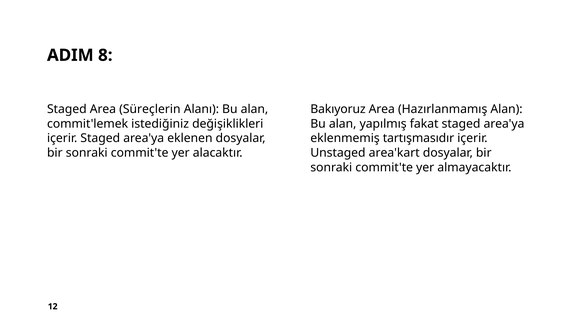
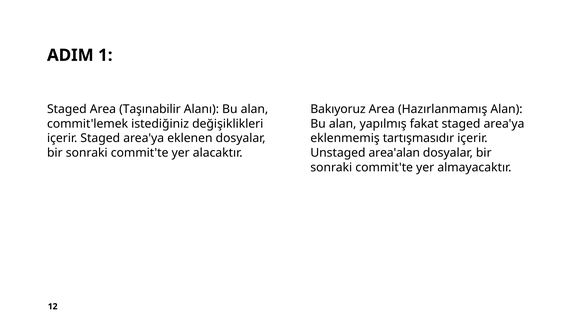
8: 8 -> 1 (105, 55)
Süreçlerin: Süreçlerin -> Taşınabilir (150, 109)
area'kart: area'kart -> area'alan (394, 153)
